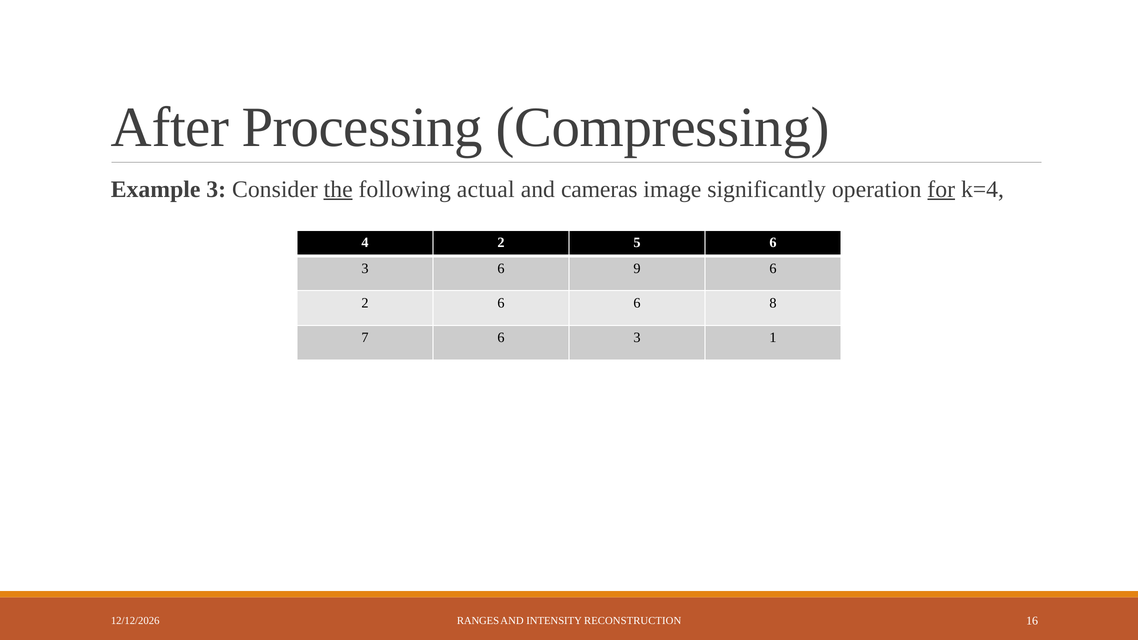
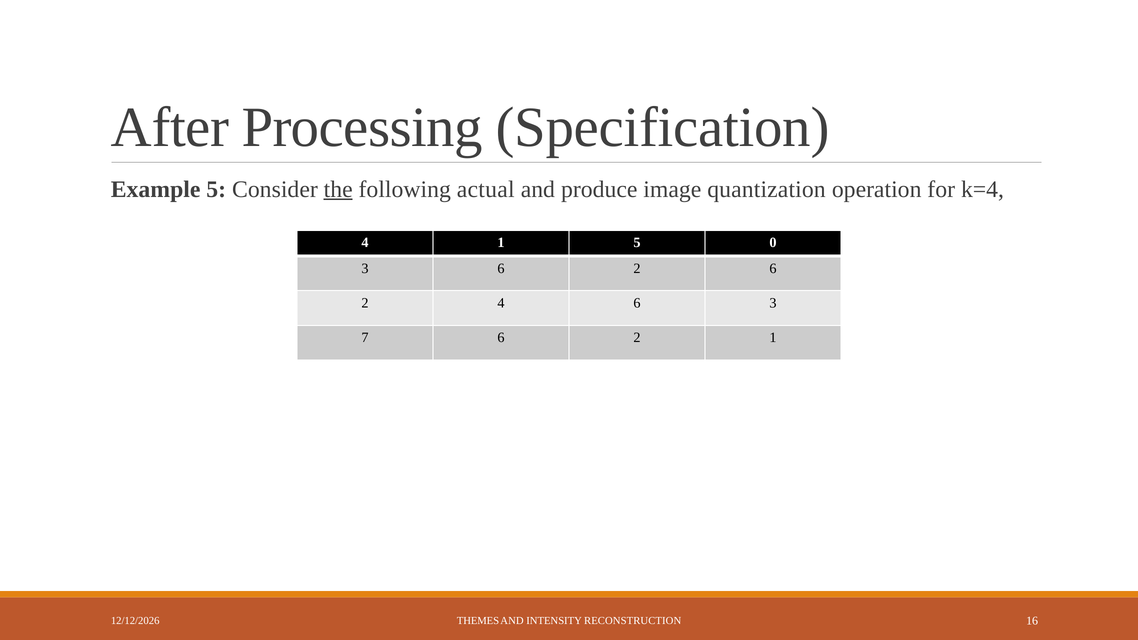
Compressing: Compressing -> Specification (663, 127)
Example 3: 3 -> 5 (216, 189)
cameras: cameras -> produce (599, 189)
significantly: significantly -> quantization (766, 189)
for underline: present -> none (941, 189)
4 2: 2 -> 1 (501, 243)
5 6: 6 -> 0 (773, 243)
3 6 9: 9 -> 2 (637, 268)
2 6: 6 -> 4 (501, 303)
6 8: 8 -> 3 (773, 303)
7 6 3: 3 -> 2 (637, 338)
RANGES: RANGES -> THEMES (478, 621)
